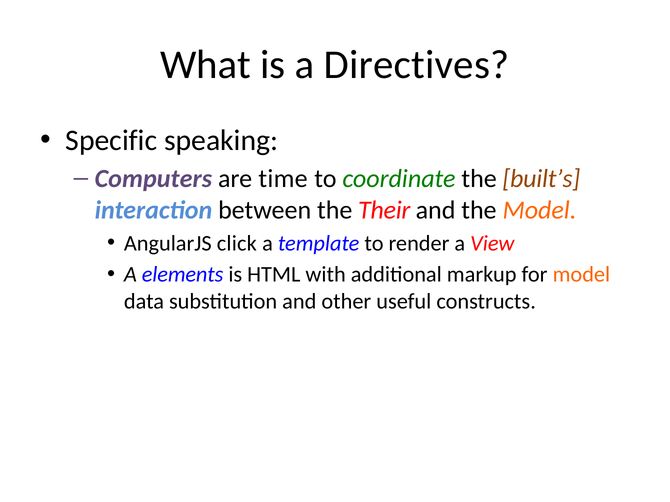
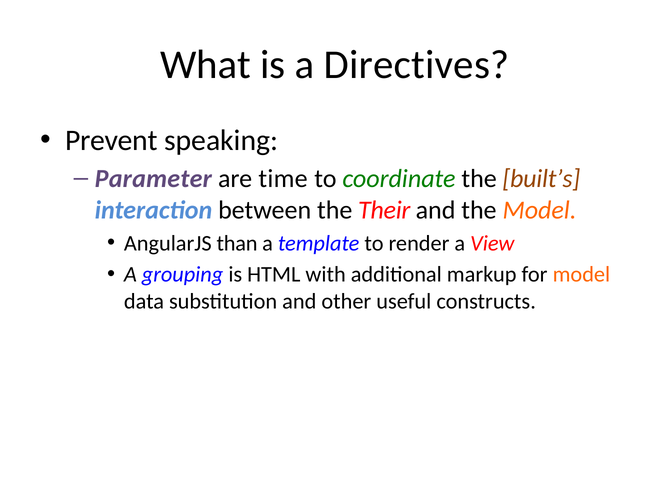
Specific: Specific -> Prevent (111, 141)
Computers: Computers -> Parameter (153, 179)
click: click -> than (237, 243)
elements: elements -> grouping (183, 275)
